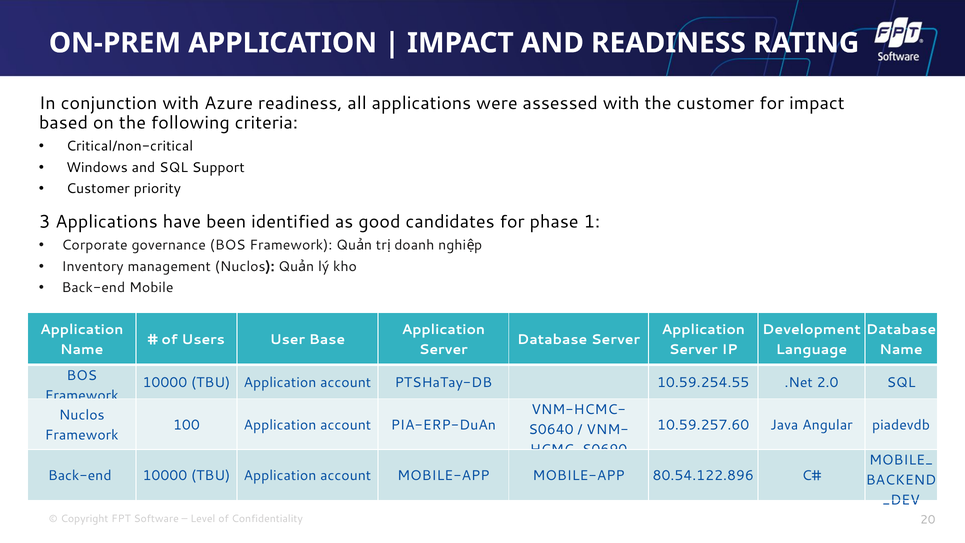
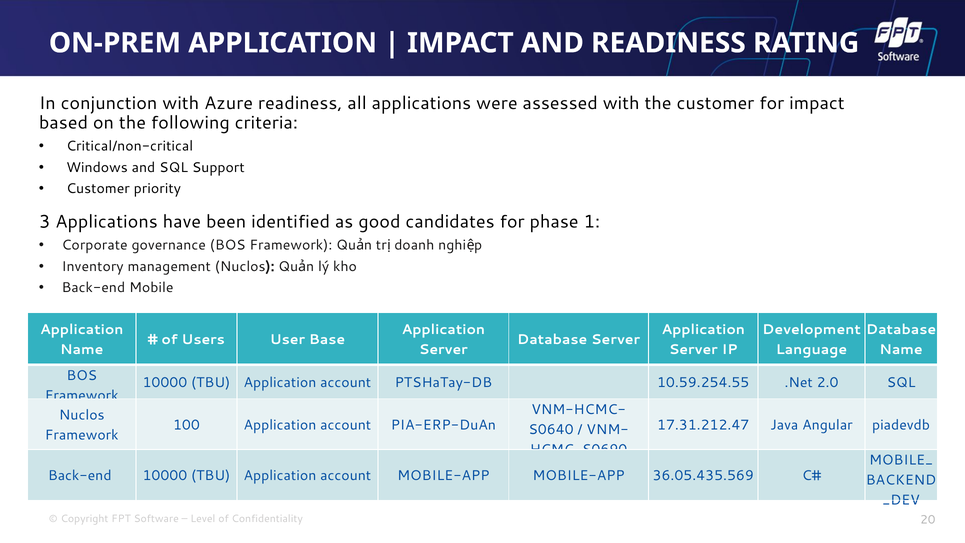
10.59.257.60: 10.59.257.60 -> 17.31.212.47 (703, 425)
80.54.122.896: 80.54.122.896 -> 36.05.435.569 (703, 475)
